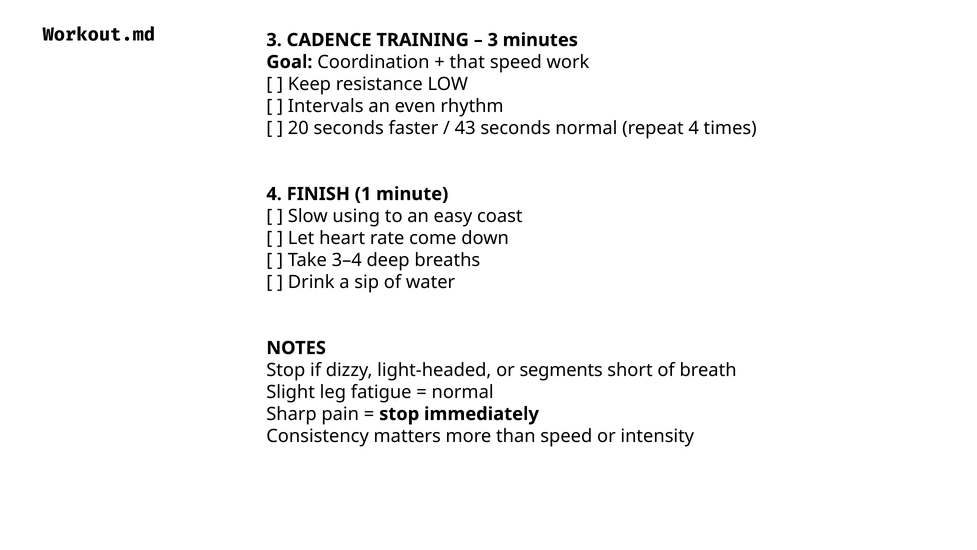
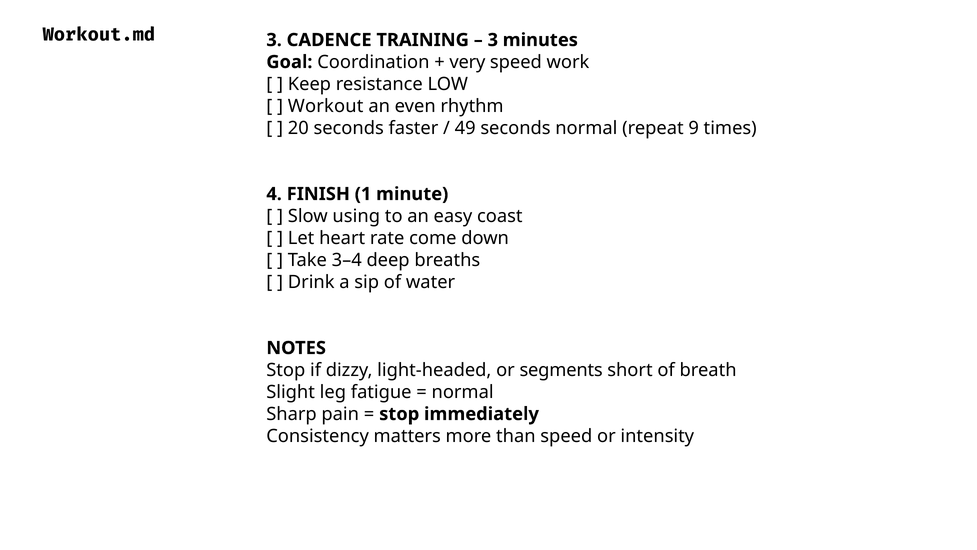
that: that -> very (467, 62)
Intervals: Intervals -> Workout (326, 106)
43: 43 -> 49 (465, 128)
repeat 4: 4 -> 9 (694, 128)
